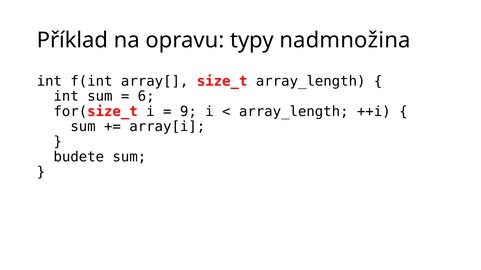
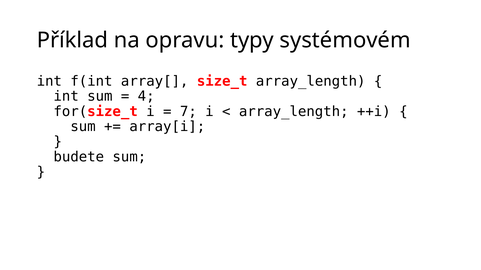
nadmnožina: nadmnožina -> systémovém (345, 40)
6: 6 -> 4 (146, 96)
9: 9 -> 7 (188, 112)
